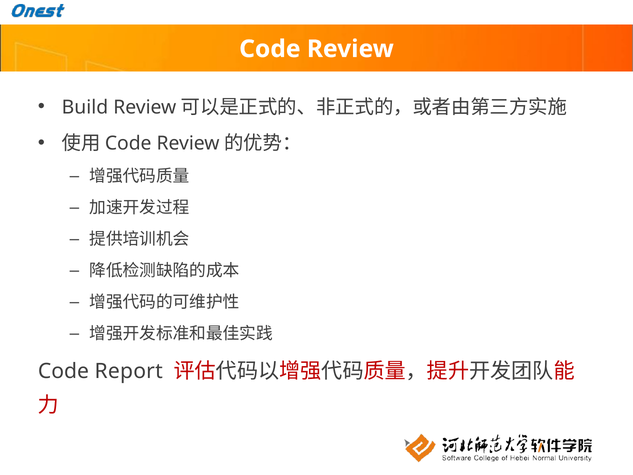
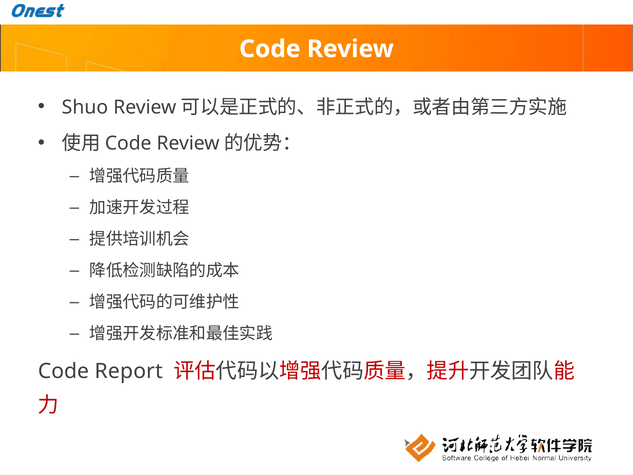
Build: Build -> Shuo (85, 107)
